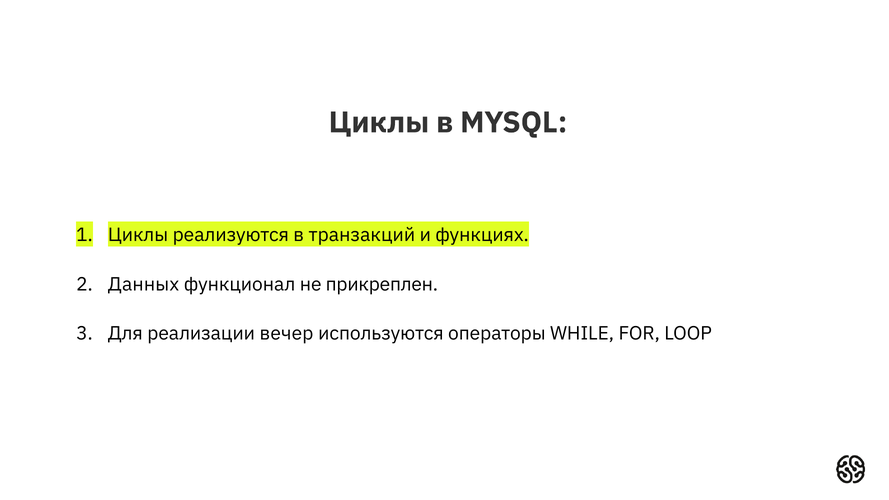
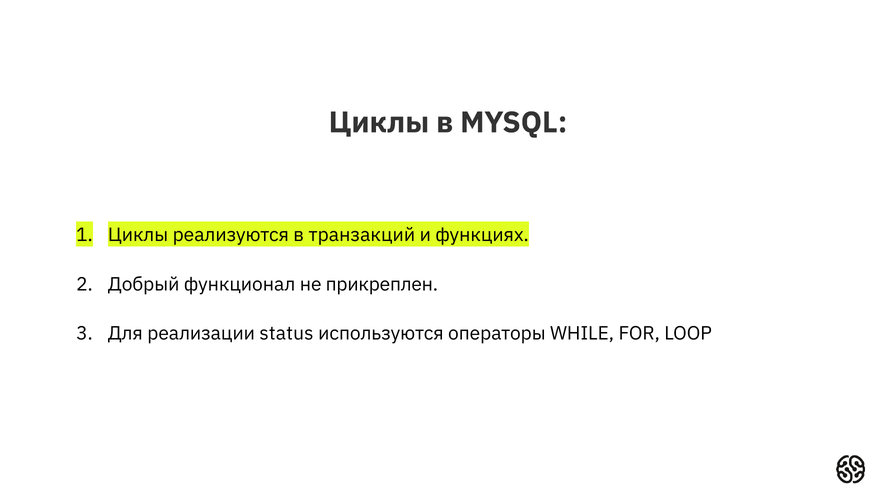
Данных: Данных -> Добрый (144, 284)
вечер: вечер -> status (287, 333)
